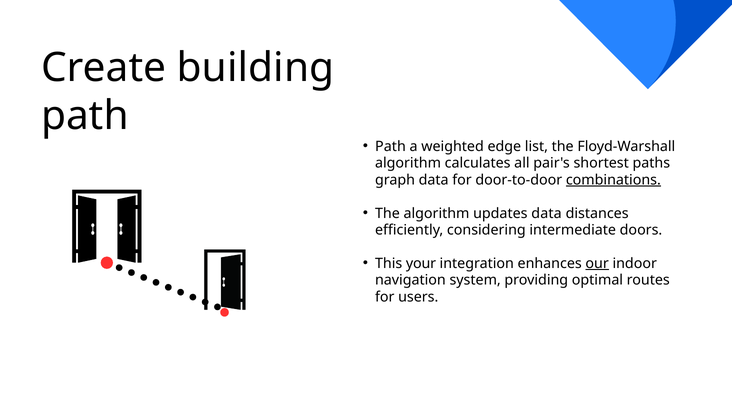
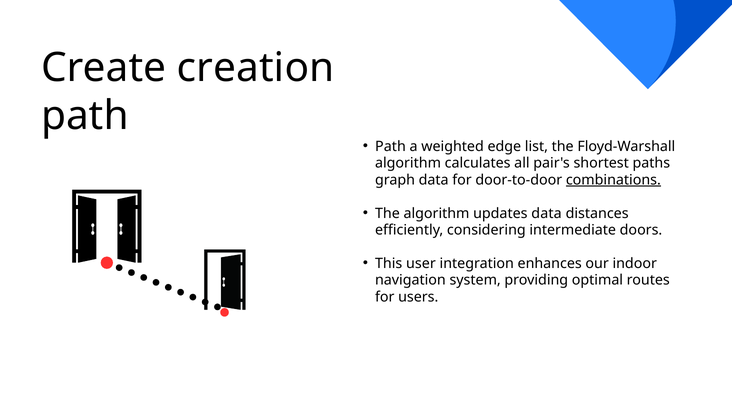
building: building -> creation (256, 68)
your: your -> user (421, 263)
our underline: present -> none (597, 263)
